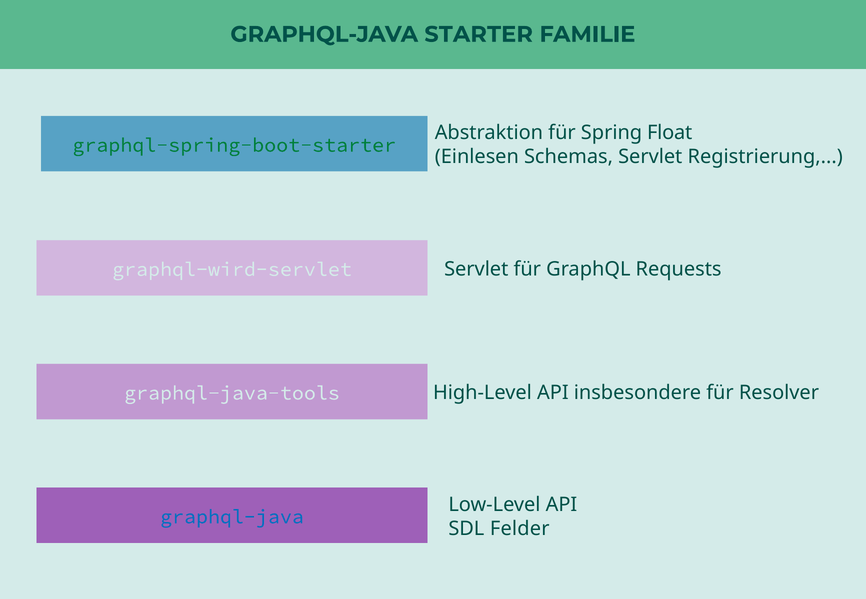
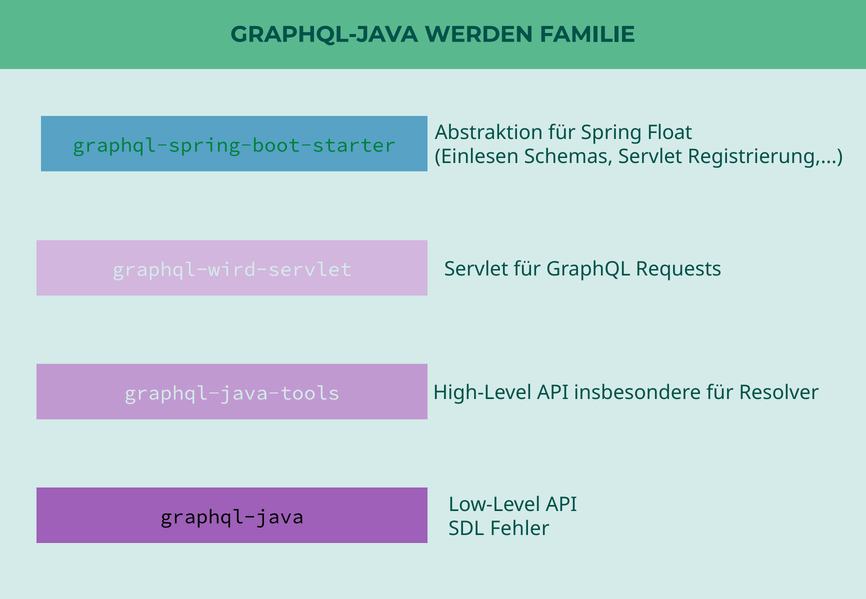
STARTER: STARTER -> WERDEN (479, 34)
graphql-java colour: blue -> black (232, 517)
Felder: Felder -> Fehler (520, 529)
